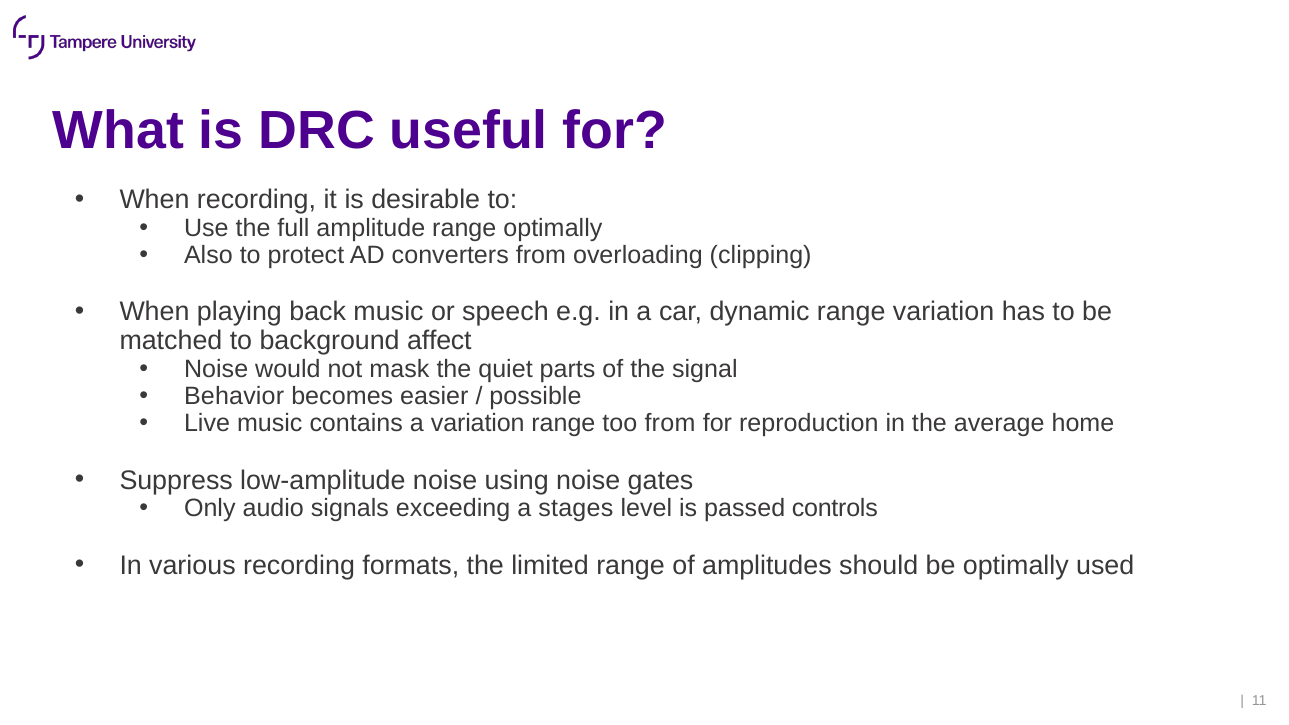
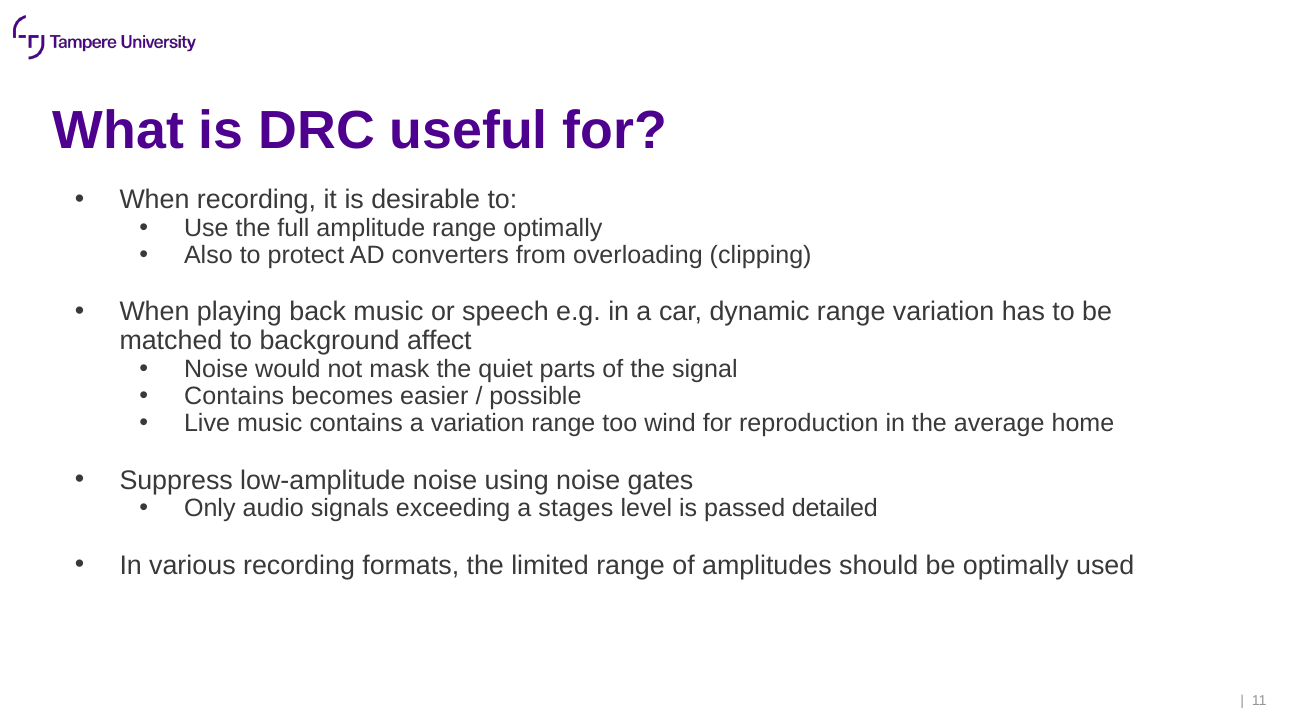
Behavior: Behavior -> Contains (234, 396)
too from: from -> wind (670, 423)
controls: controls -> detailed (835, 508)
